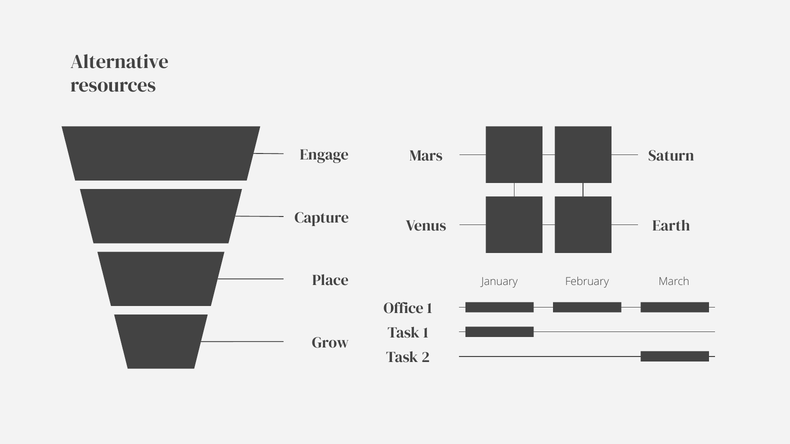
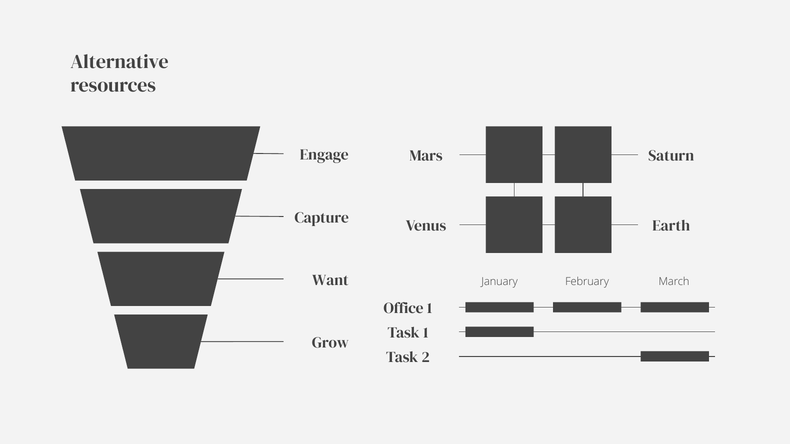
Place: Place -> Want (330, 280)
